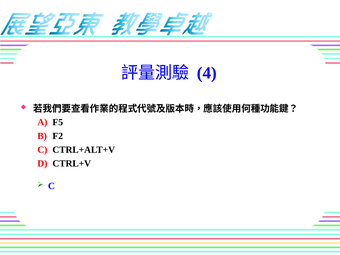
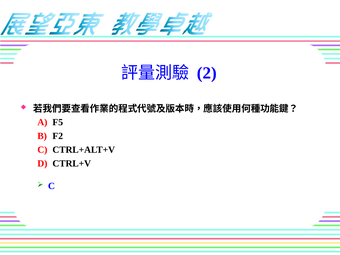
4: 4 -> 2 (207, 73)
